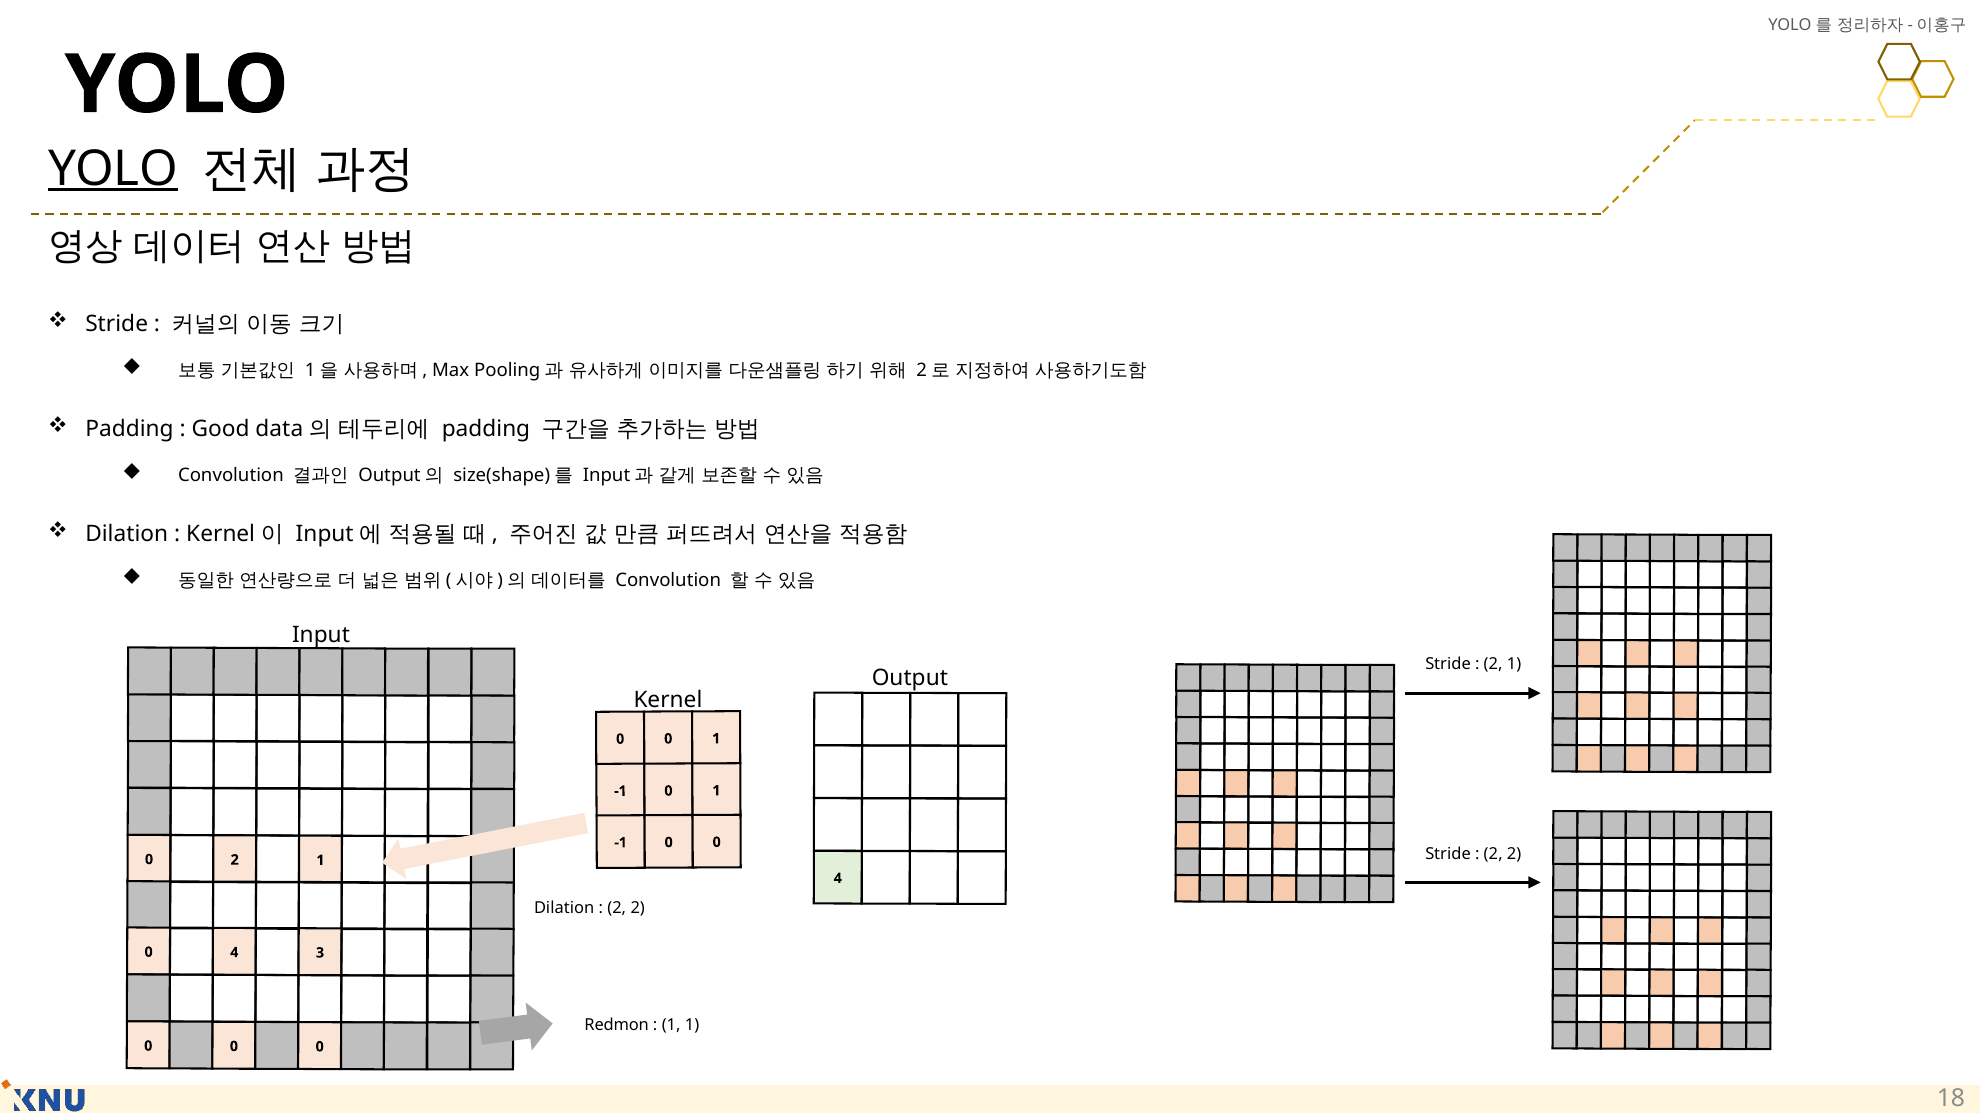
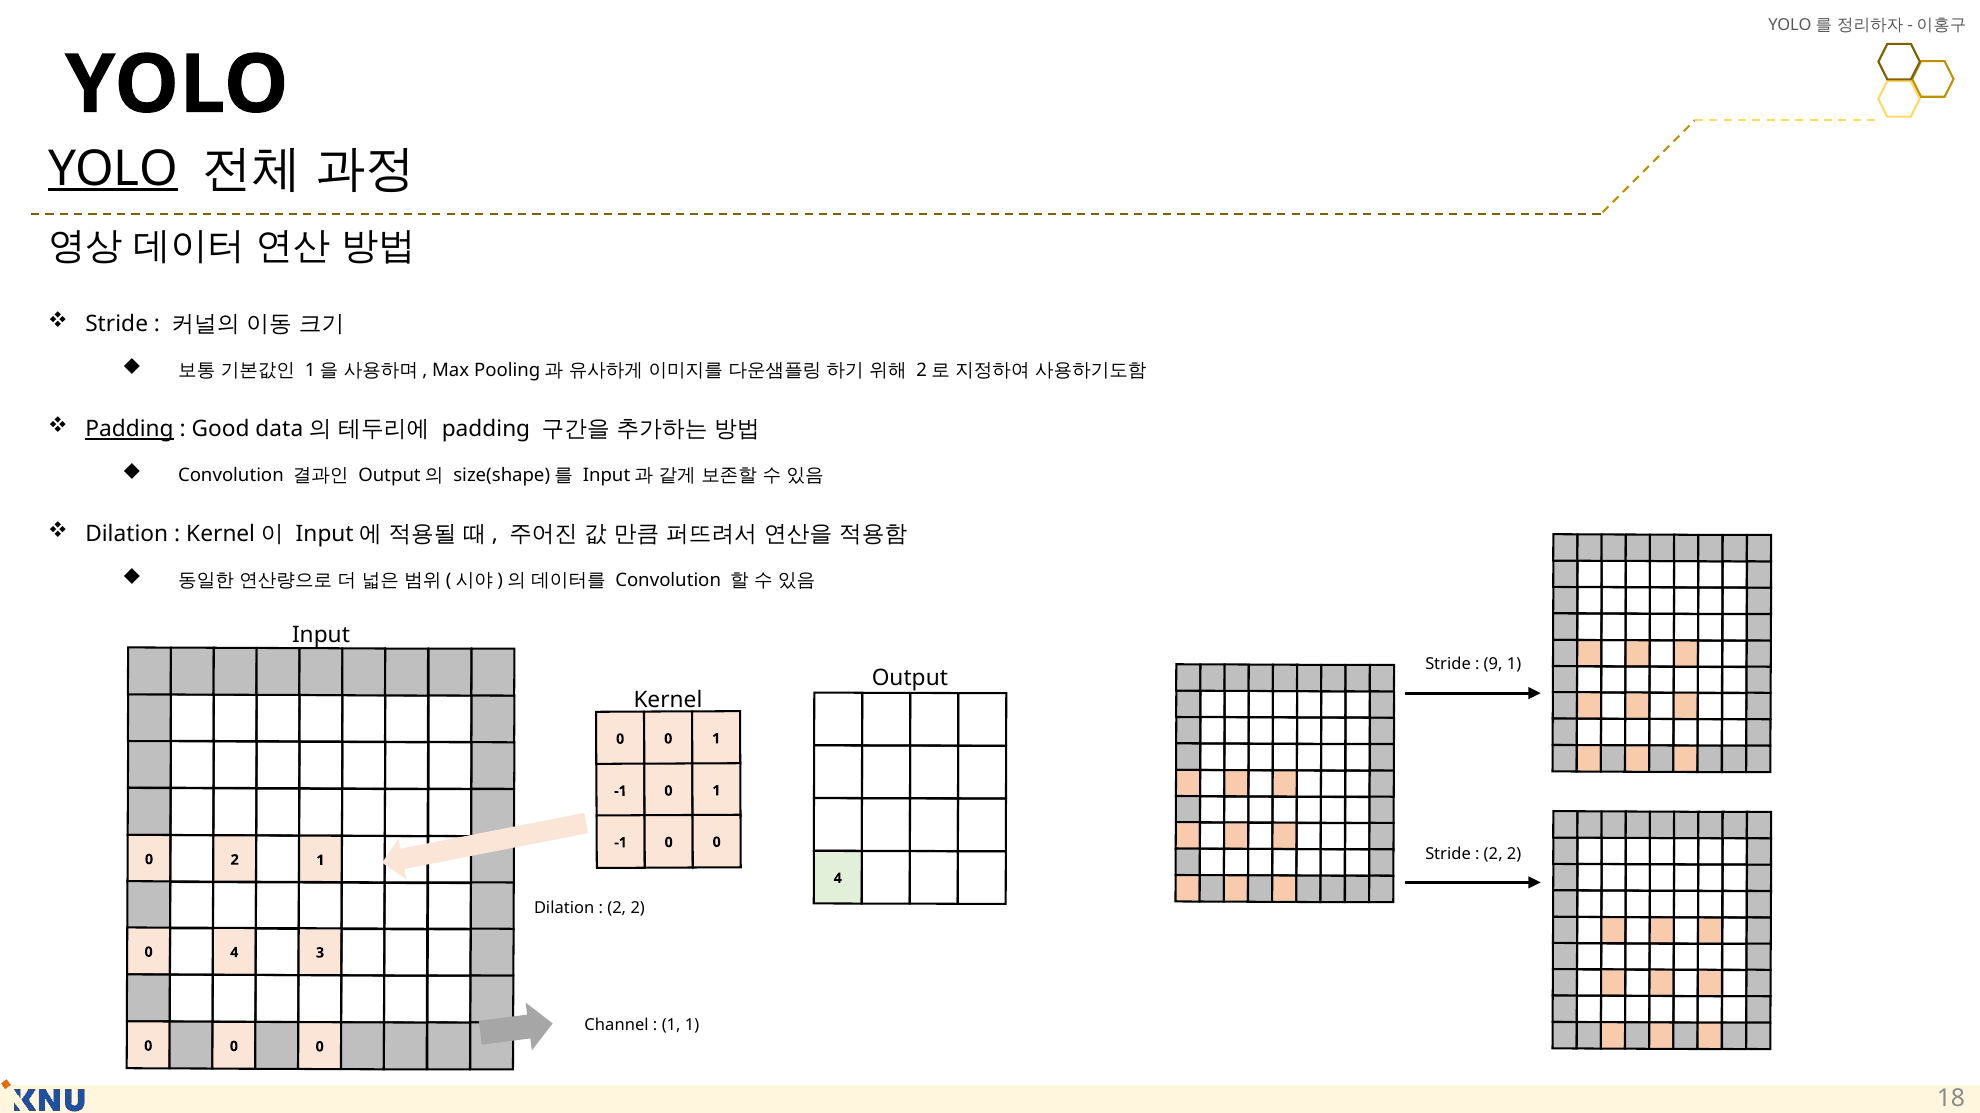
Padding underline: none -> present (130, 429)
2: 2 -> 9 (1493, 665)
Redmon: Redmon -> Channel (617, 1026)
